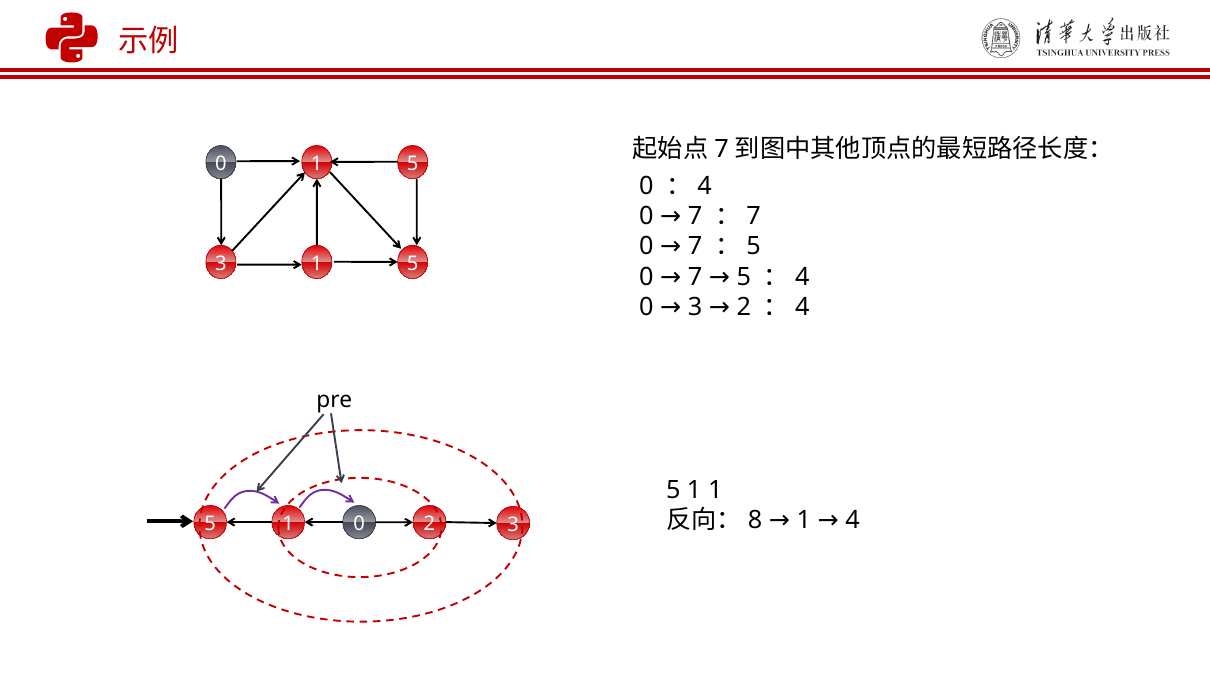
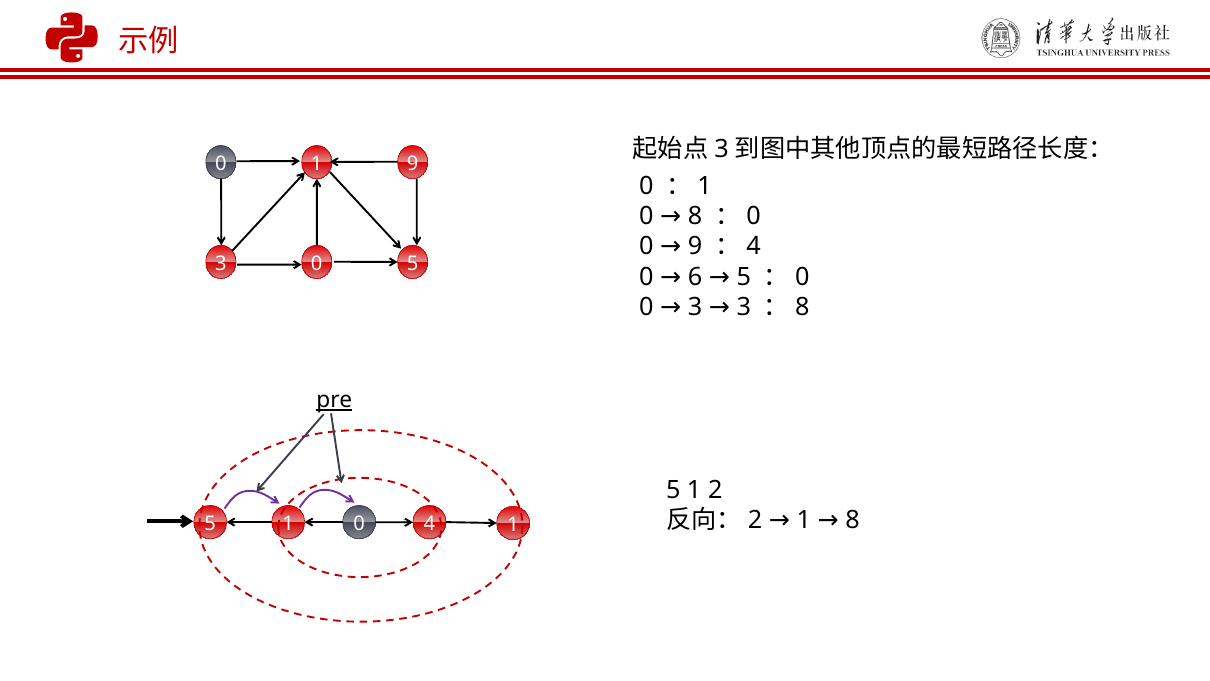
7: 7 -> 3 (722, 149)
1 5: 5 -> 9 (413, 164)
4: 4 -> 1 (705, 186)
7: 7 -> 0 (754, 216)
7: 7 -> 8 (695, 216)
5: 5 -> 4 (754, 246)
7: 7 -> 9 (695, 246)
3 1: 1 -> 0 (317, 263)
4: 4 -> 0 (802, 277)
7: 7 -> 6 (695, 277)
4: 4 -> 8 (802, 307)
3 2: 2 -> 3 (744, 307)
pre underline: none -> present (334, 400)
1 1: 1 -> 2 (715, 490)
8: 8 -> 2 (755, 520)
1 4: 4 -> 8 (852, 520)
0 2: 2 -> 4 (429, 523)
1 3: 3 -> 1 (513, 524)
